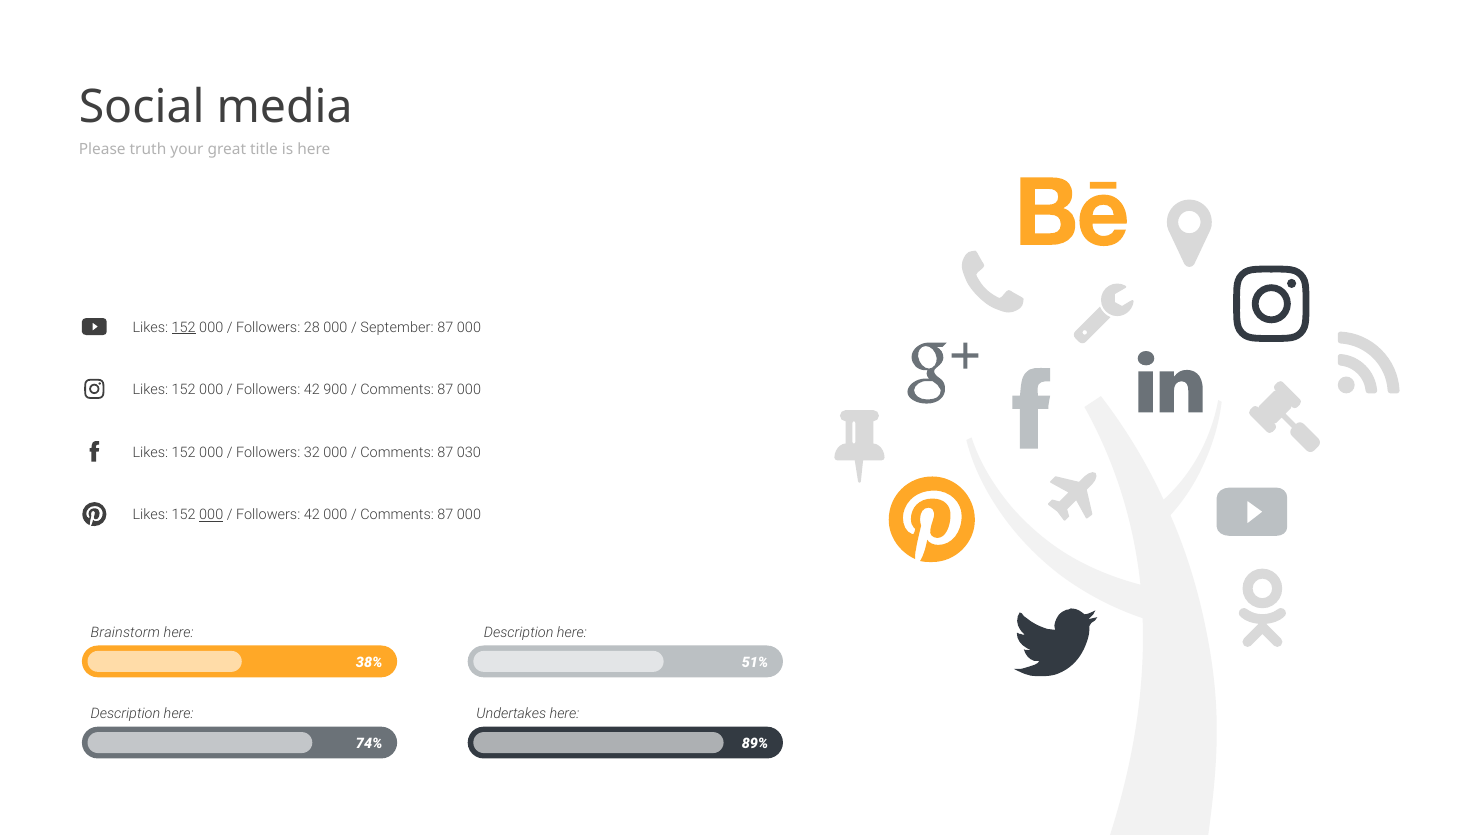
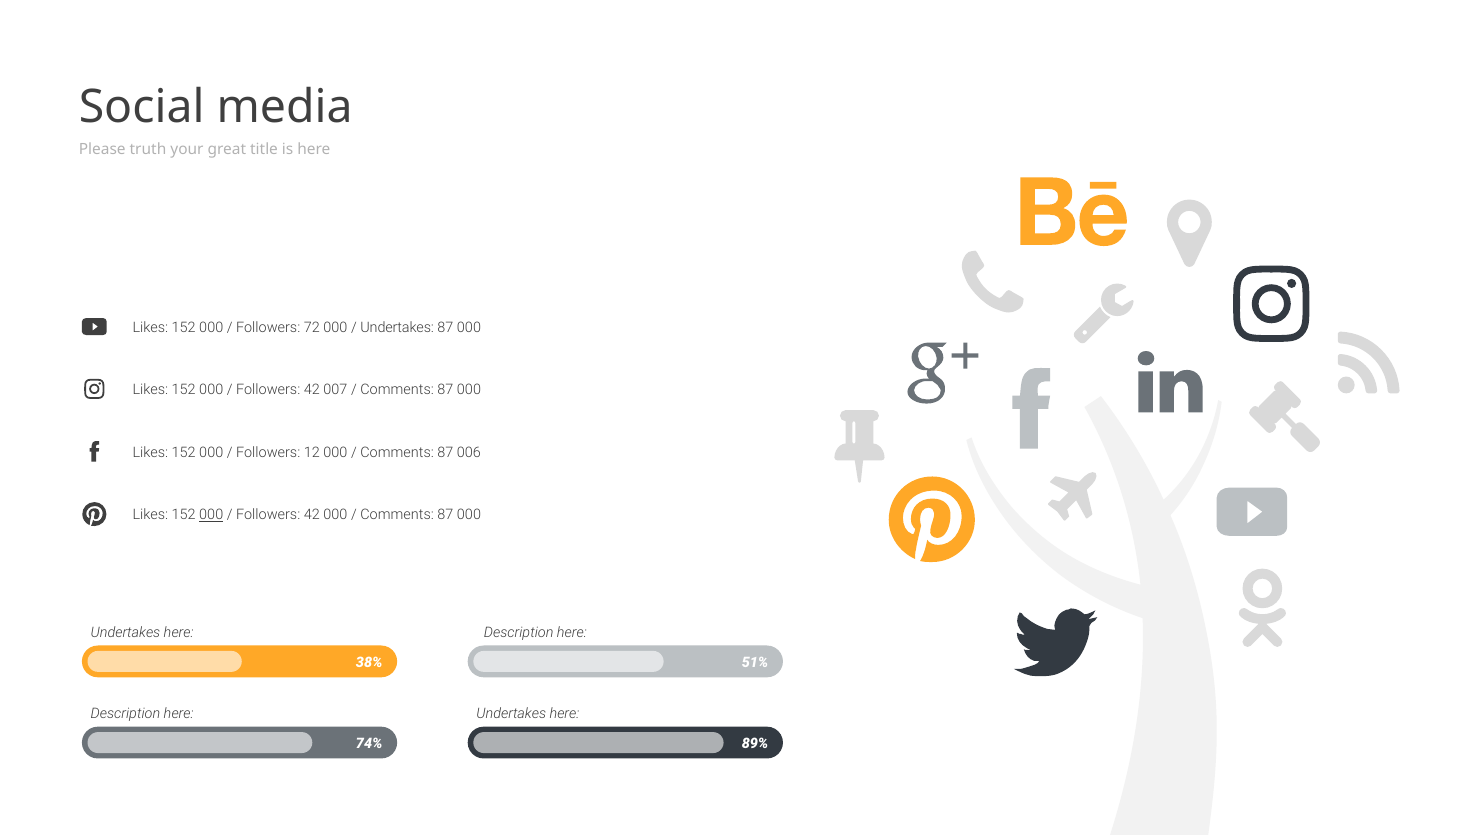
152 underline: present -> none (184, 327)
28: 28 -> 72 (312, 327)
September: September -> Undertakes (397, 327)
900: 900 -> 007 (335, 390)
32: 32 -> 12 (312, 452)
030: 030 -> 006 (469, 452)
Brainstorm: Brainstorm -> Undertakes (125, 632)
